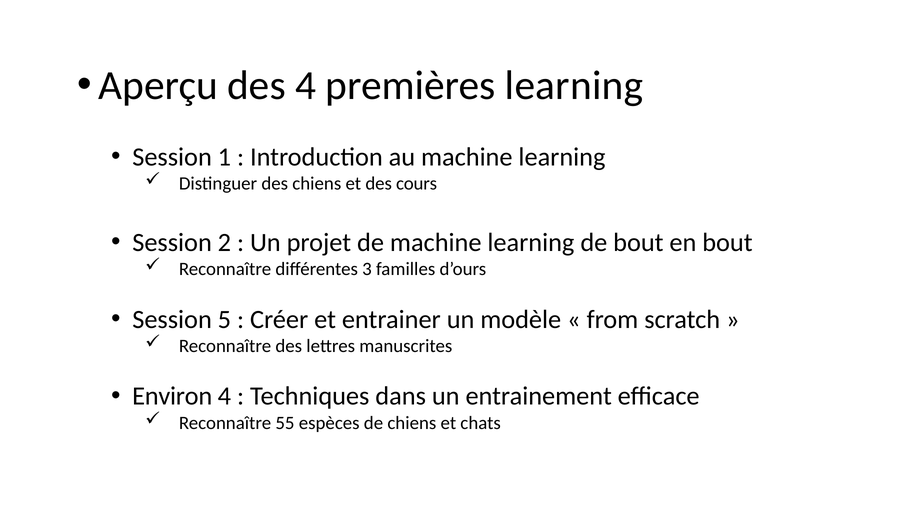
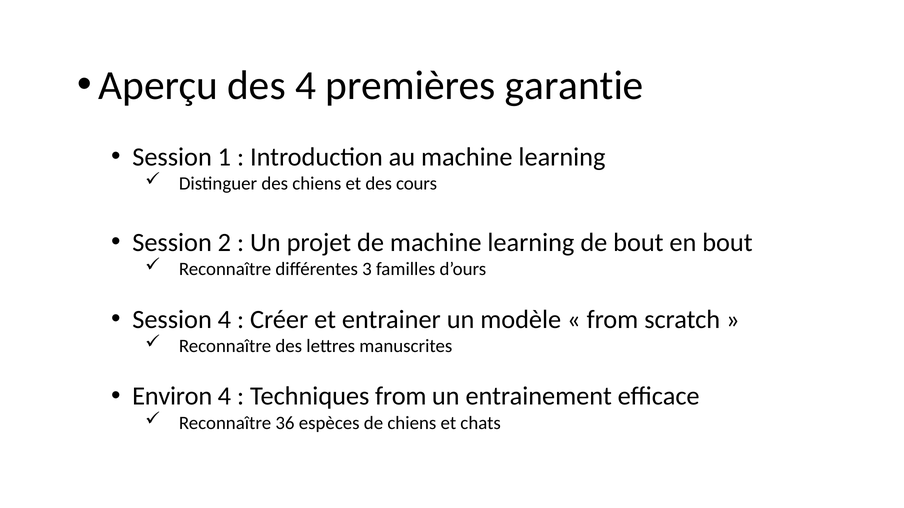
premières learning: learning -> garantie (574, 86)
Session 5: 5 -> 4 (224, 320)
Techniques dans: dans -> from (401, 397)
55: 55 -> 36 (285, 423)
